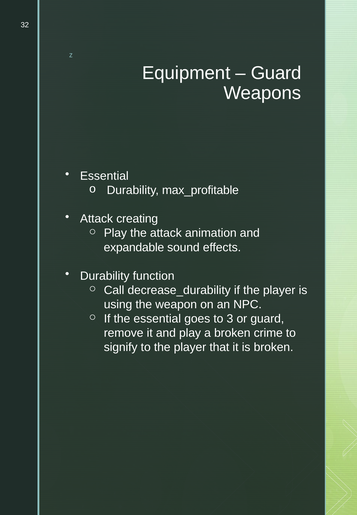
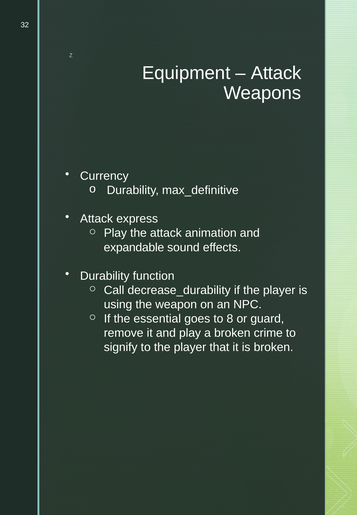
Guard: Guard -> Attack (276, 73)
Essential: Essential -> Currency (104, 176)
max_profitable: max_profitable -> max_definitive (200, 191)
creating: creating -> express (137, 219)
3: 3 -> 8 (230, 319)
